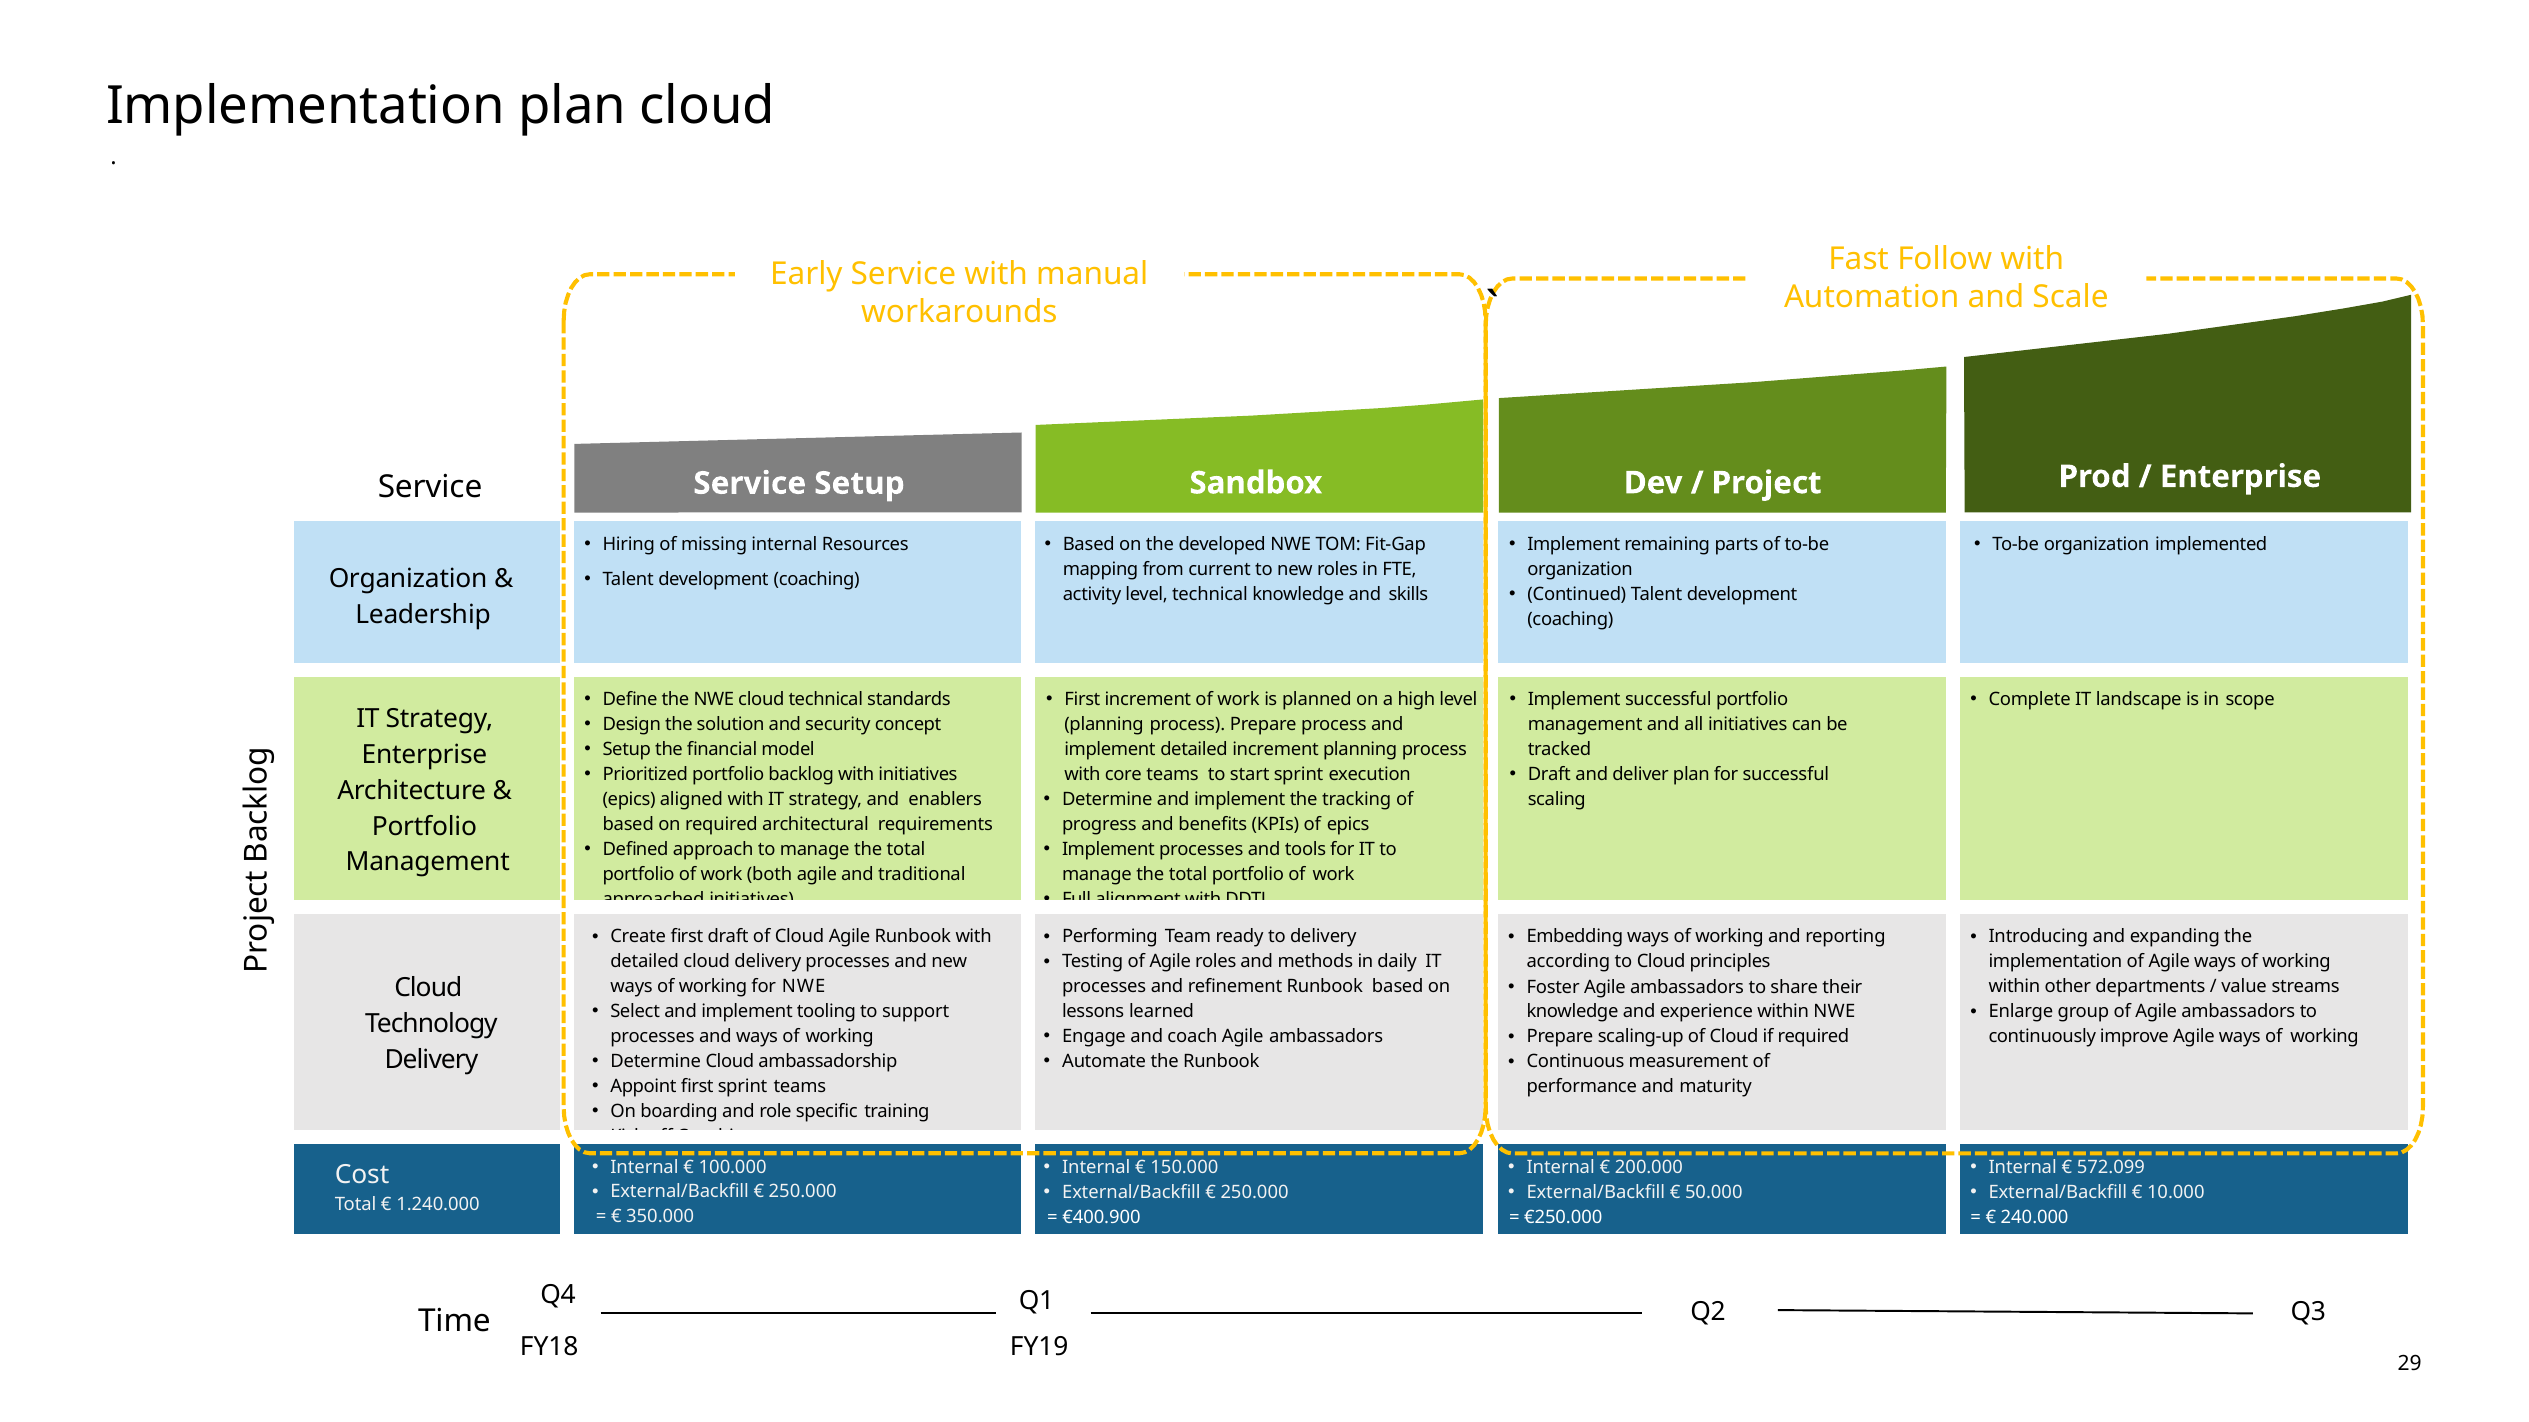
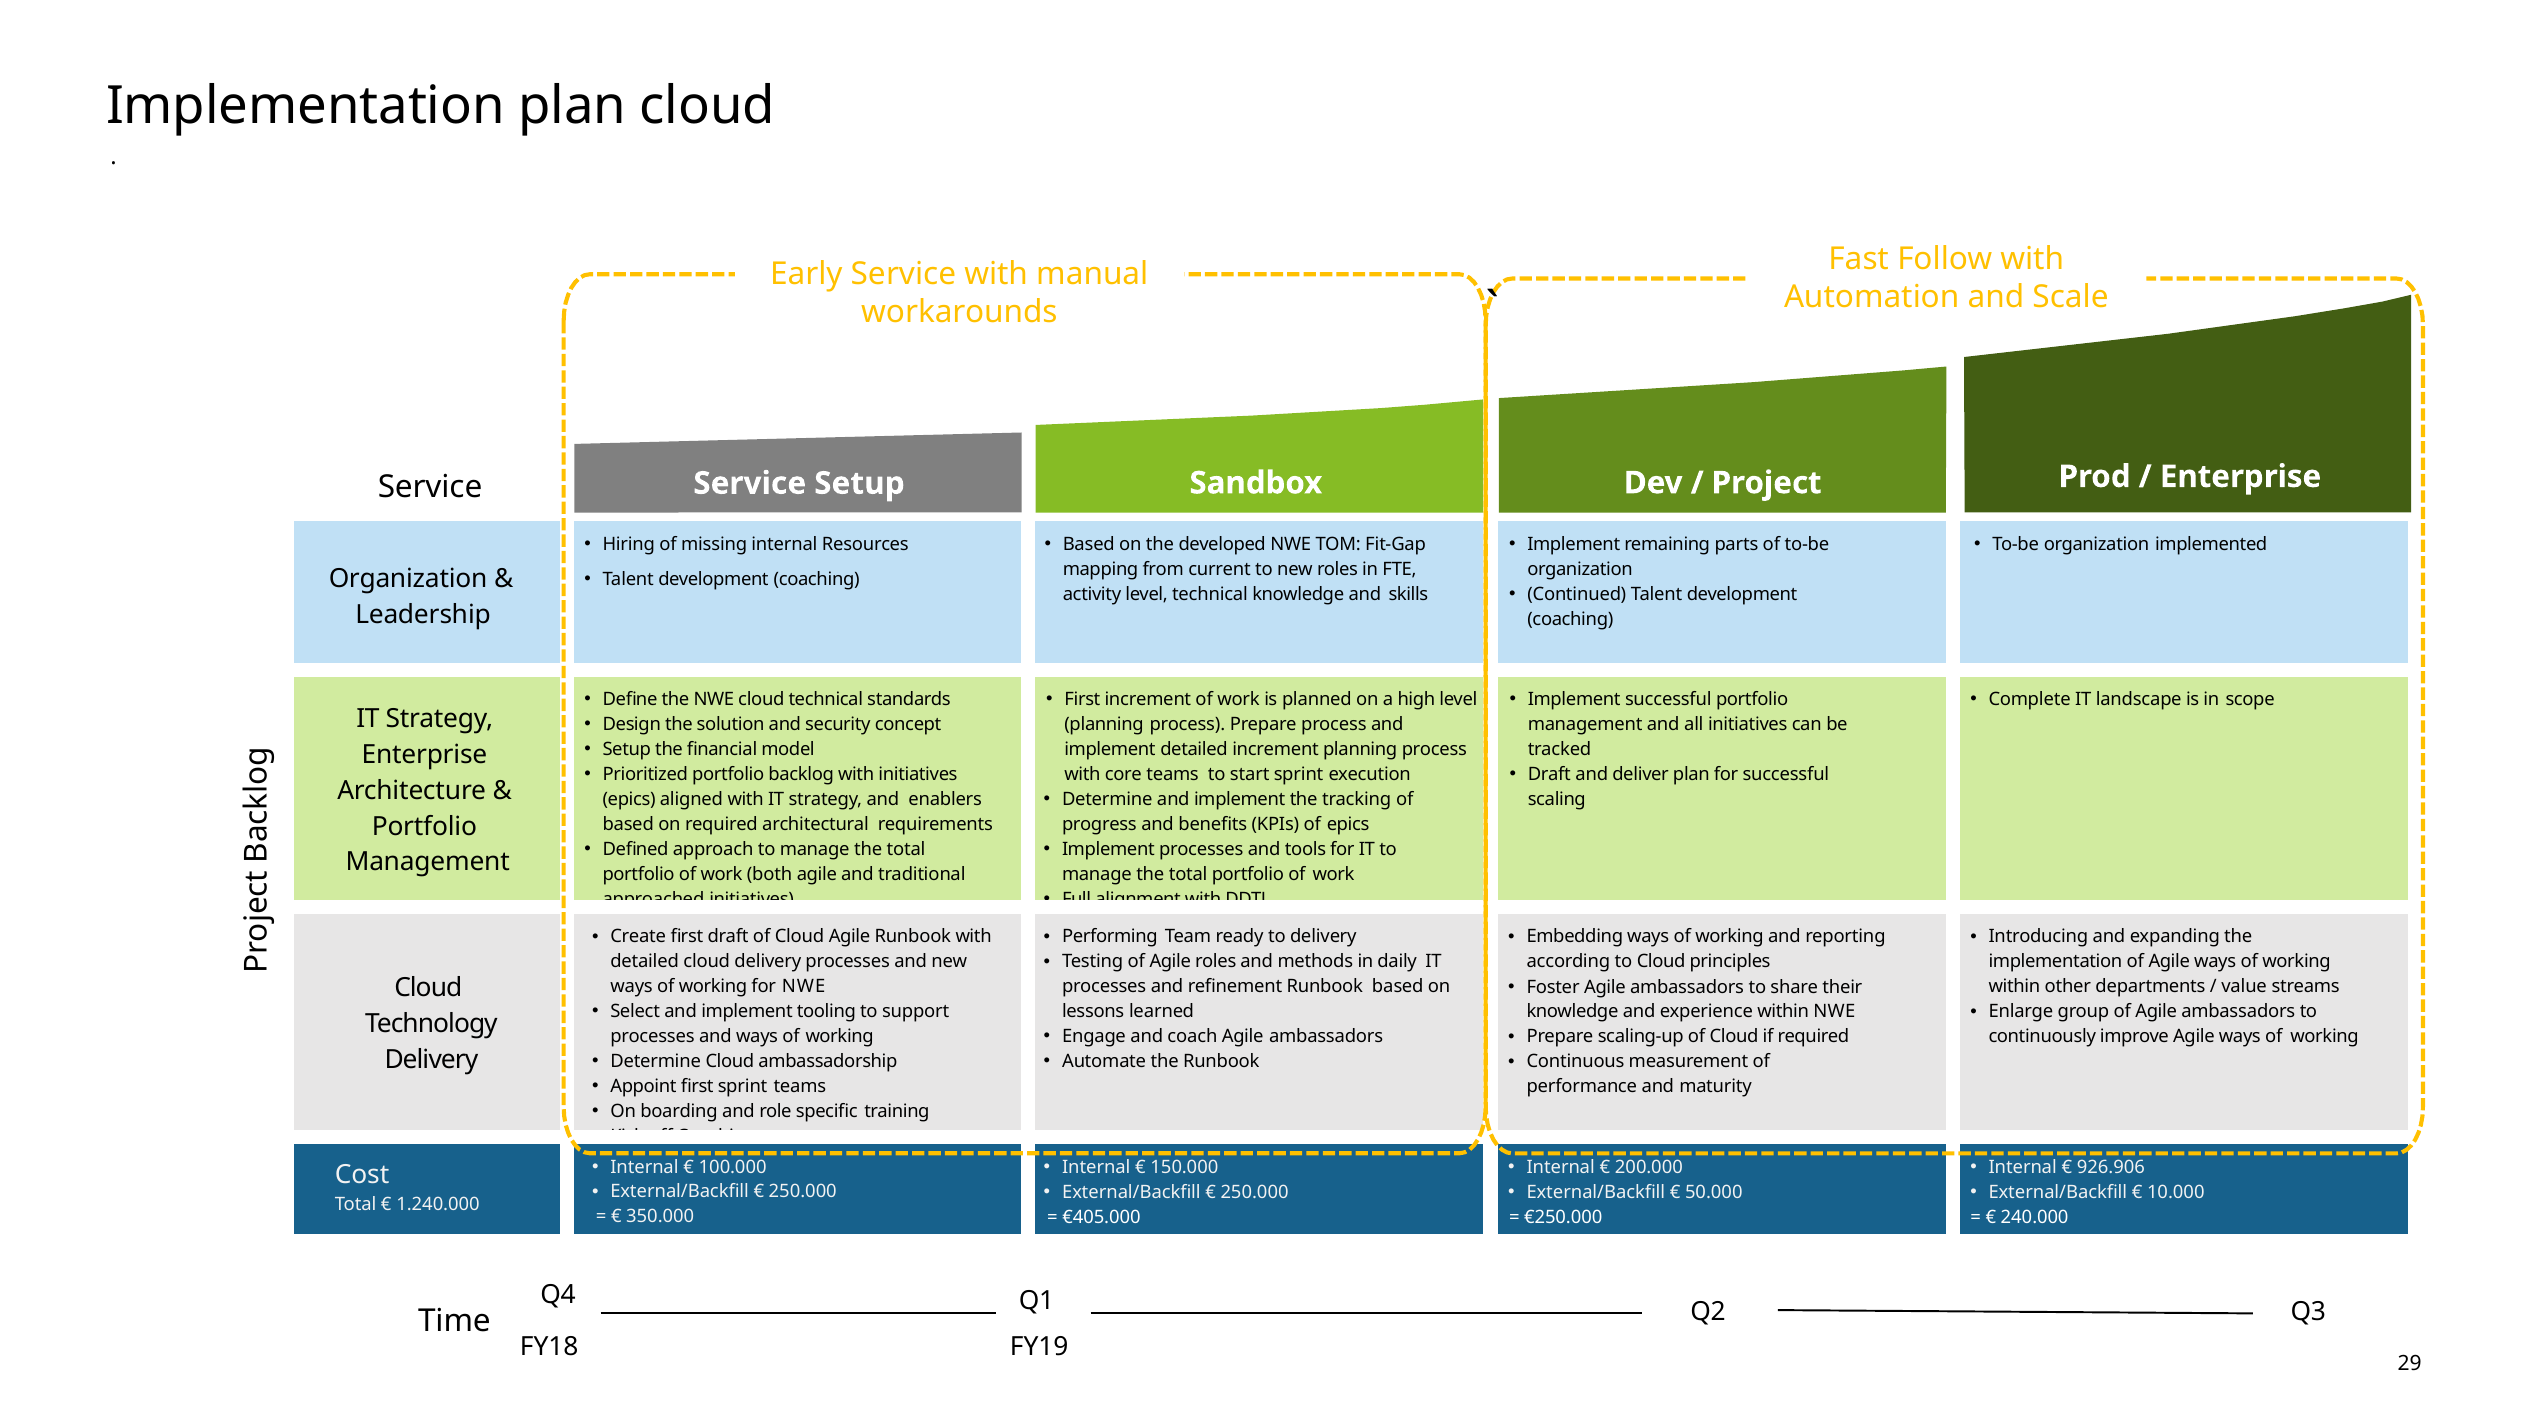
572.099: 572.099 -> 926.906 (2111, 1168)
€400.900: €400.900 -> €405.000 (1101, 1218)
